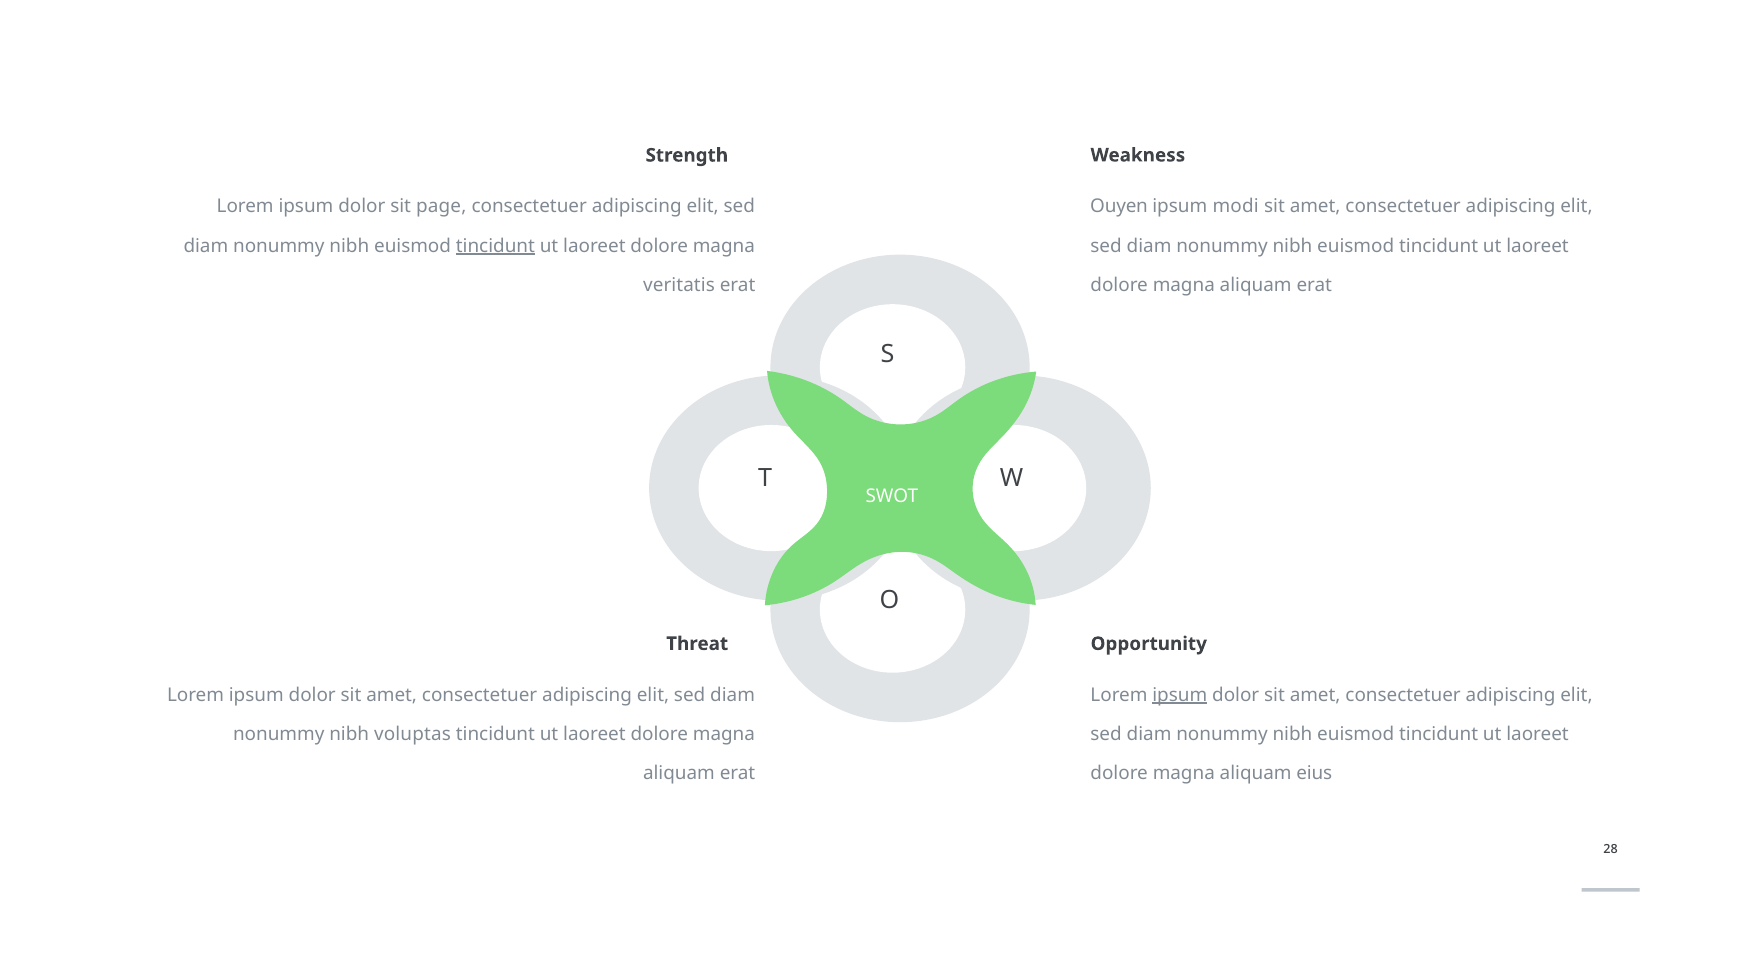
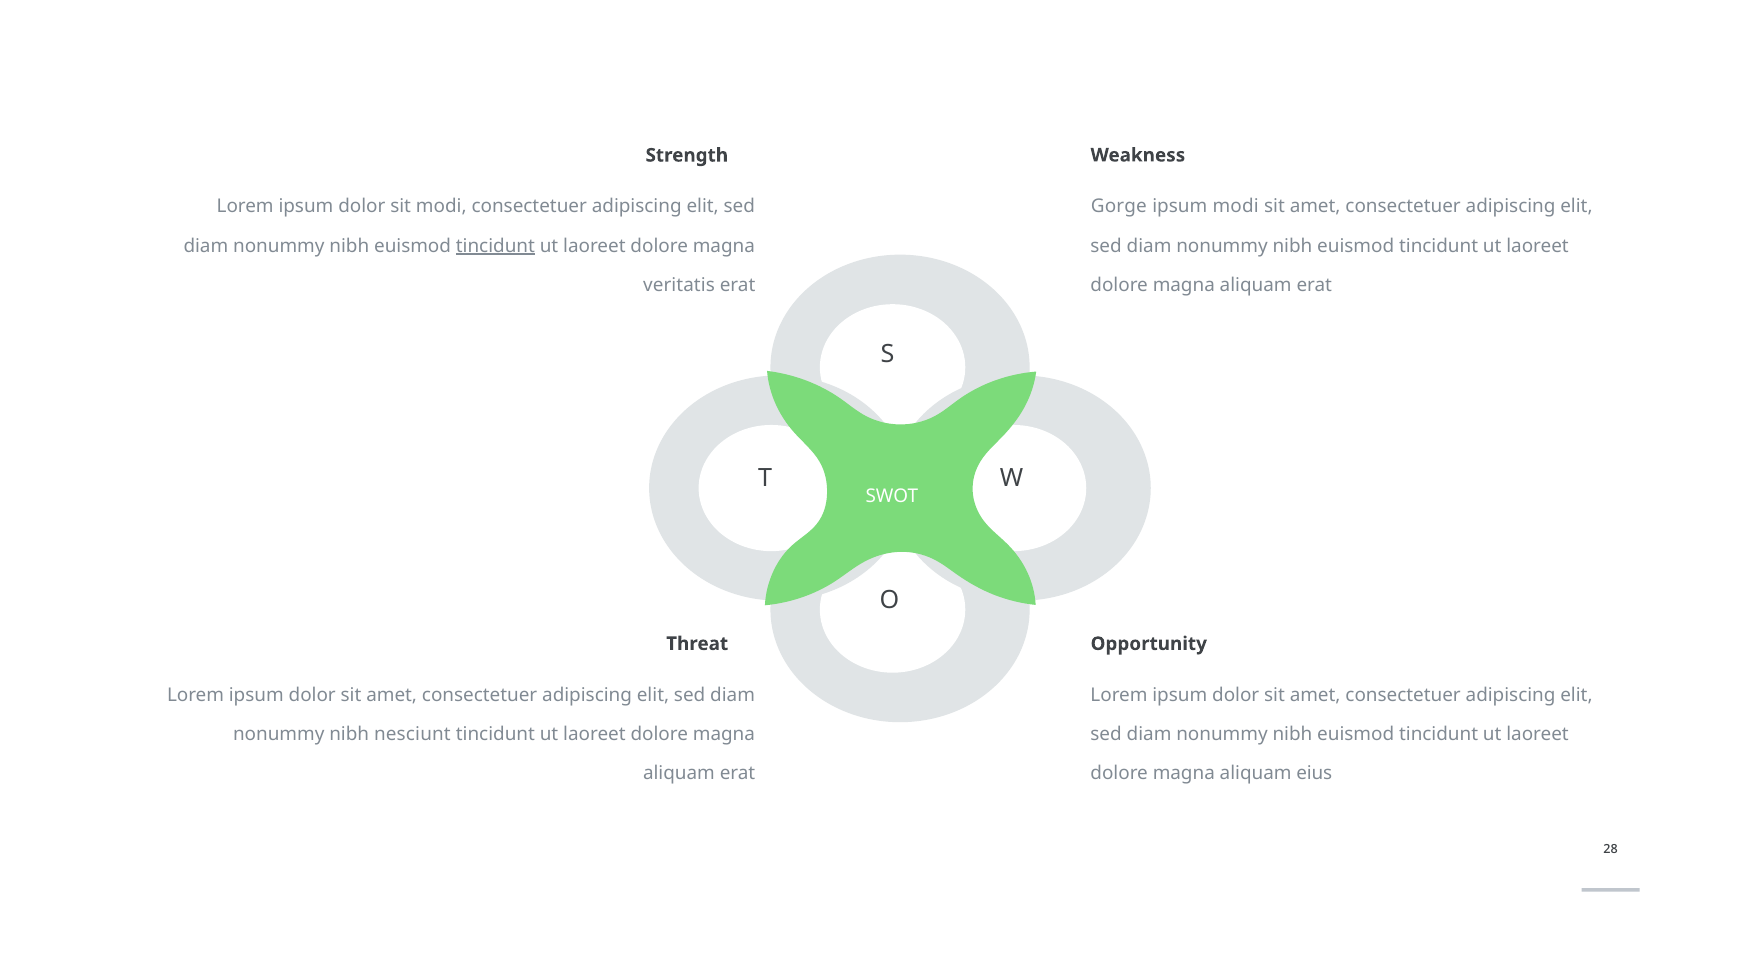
Ouyen: Ouyen -> Gorge (1119, 206)
sit page: page -> modi (441, 207)
ipsum underline: present -> none (1180, 695)
voluptas: voluptas -> nesciunt (412, 734)
